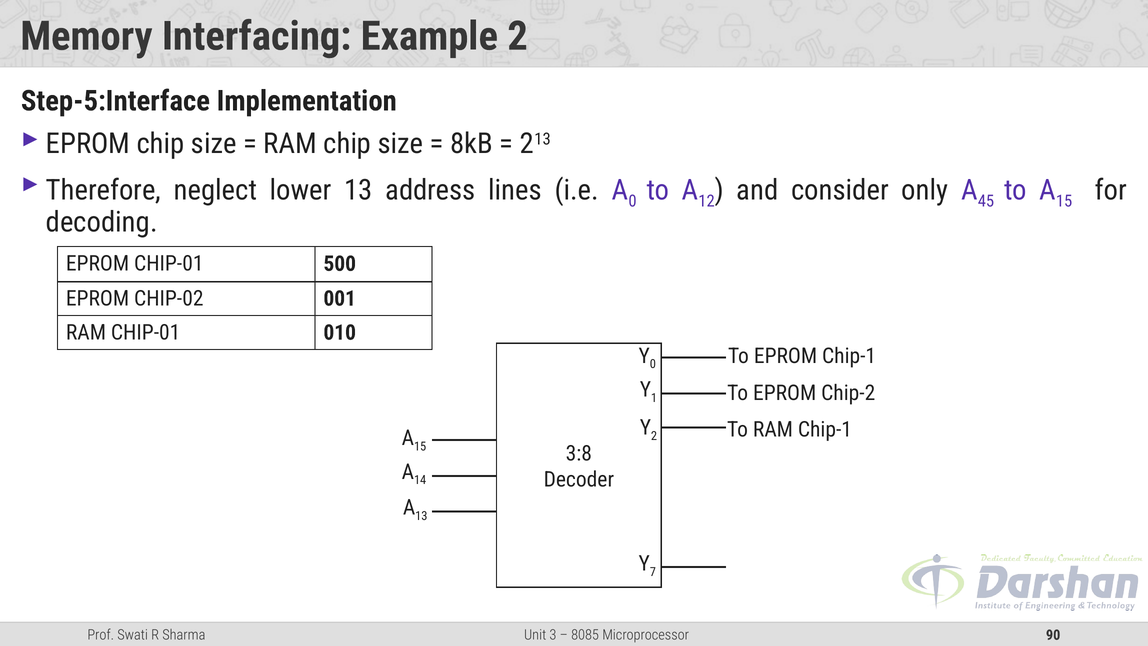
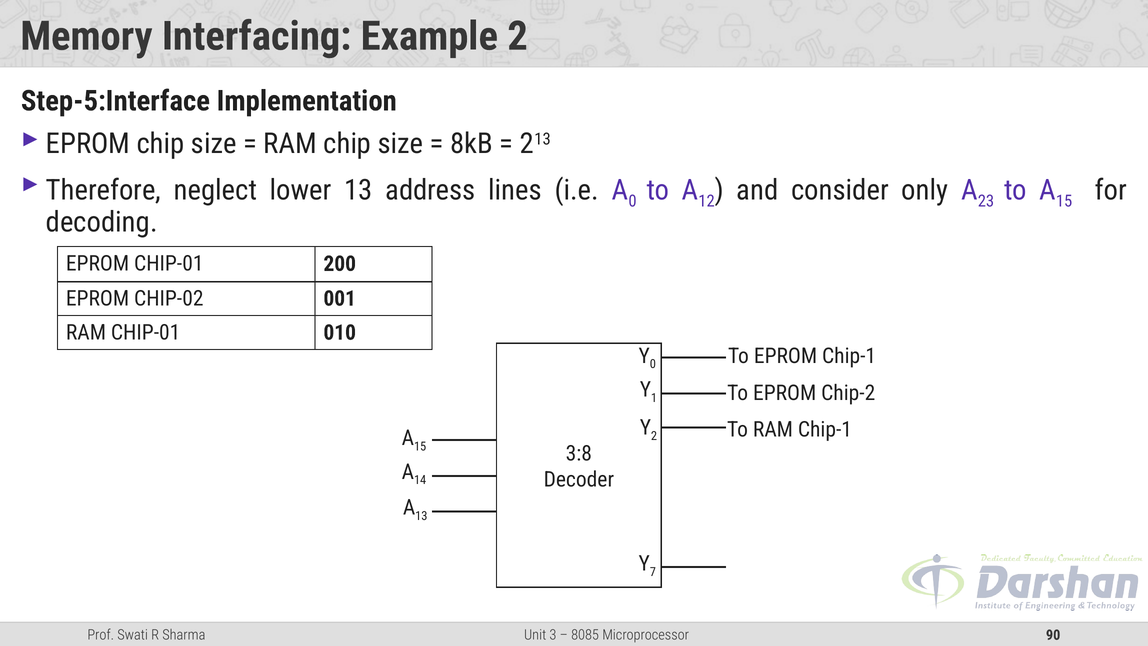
45: 45 -> 23 (986, 201)
500: 500 -> 200 (340, 264)
